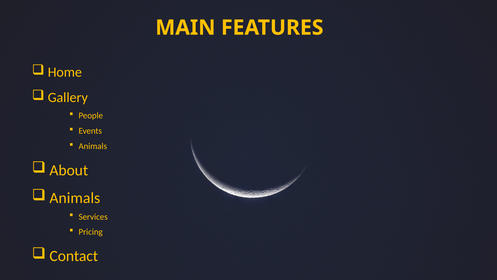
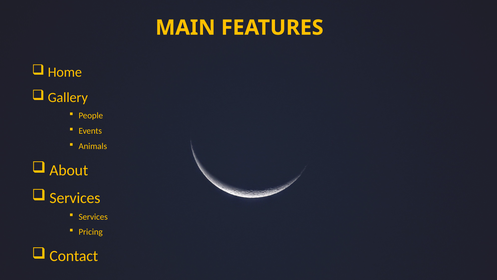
Animals: Animals -> Services (75, 198)
